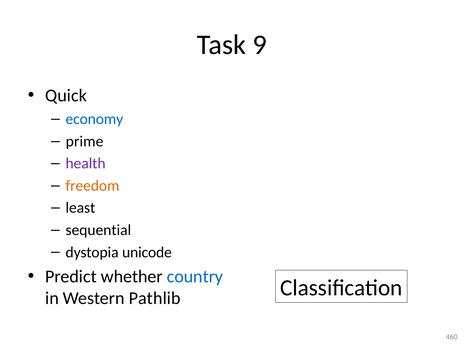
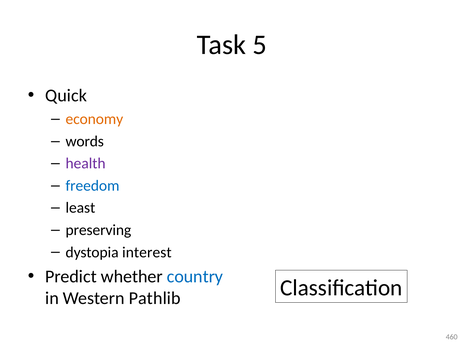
9: 9 -> 5 (260, 45)
economy colour: blue -> orange (94, 119)
prime: prime -> words (85, 141)
freedom colour: orange -> blue (92, 186)
sequential: sequential -> preserving (98, 230)
unicode: unicode -> interest (147, 252)
